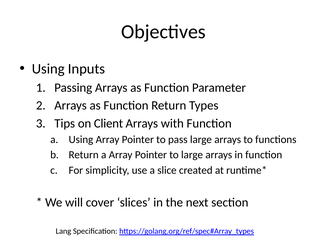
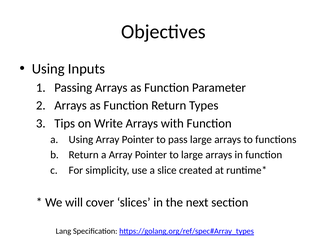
Client: Client -> Write (108, 123)
